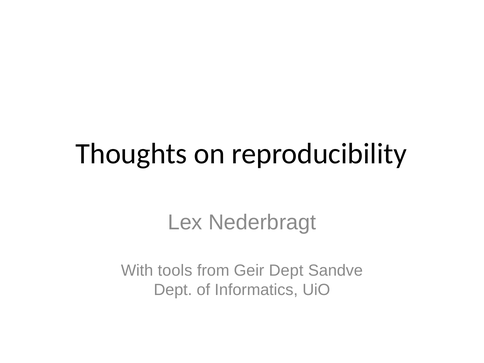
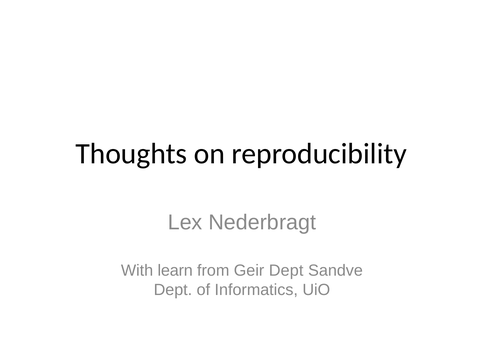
tools: tools -> learn (175, 271)
